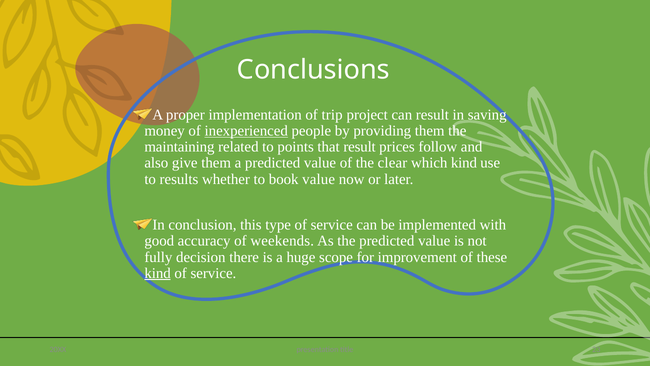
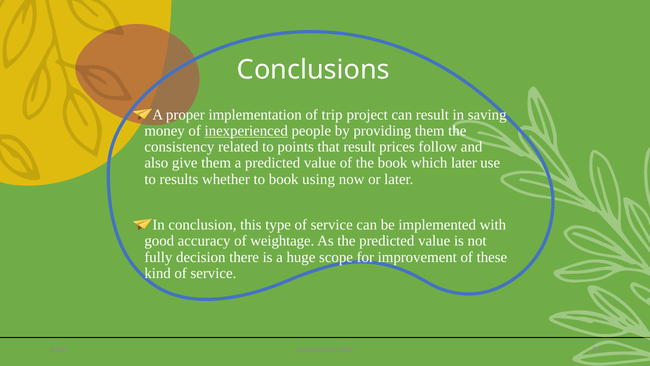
maintaining: maintaining -> consistency (179, 147)
the clear: clear -> book (393, 163)
which kind: kind -> later (464, 163)
book value: value -> using (319, 179)
weekends: weekends -> weightage (282, 241)
kind underline: present -> none (158, 273)
